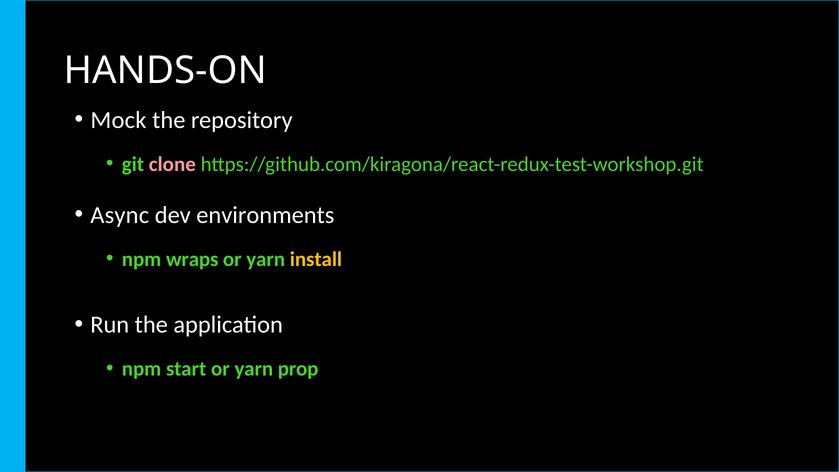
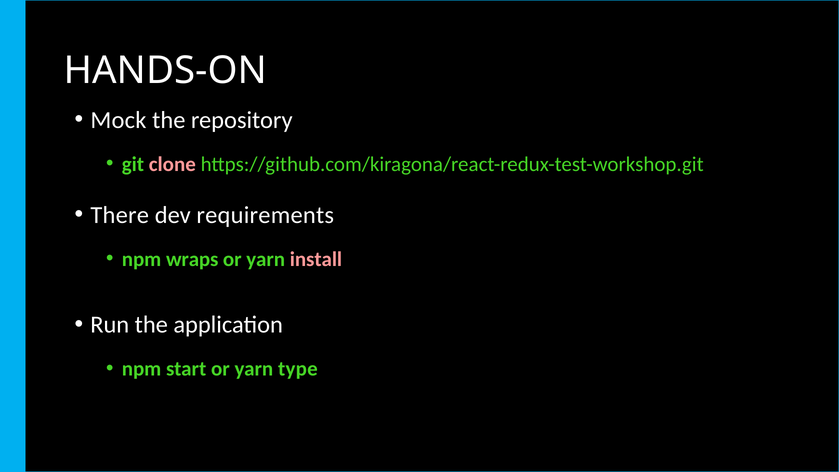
Async: Async -> There (120, 215)
environments: environments -> requirements (265, 215)
install colour: yellow -> pink (316, 259)
prop: prop -> type (298, 369)
